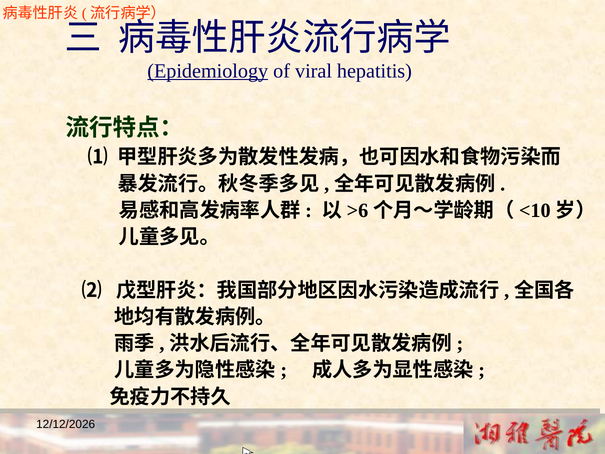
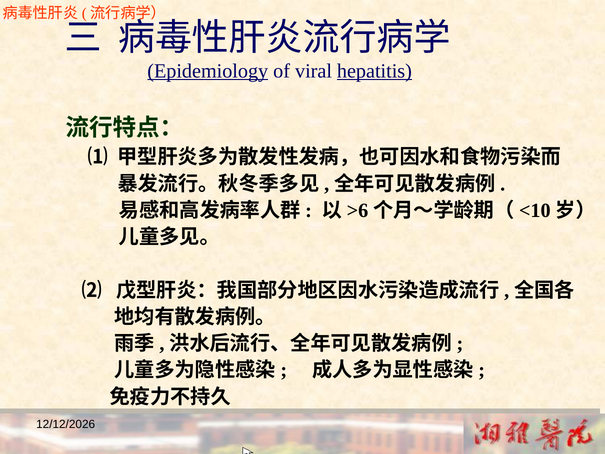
hepatitis underline: none -> present (374, 71)
